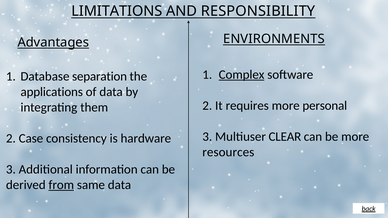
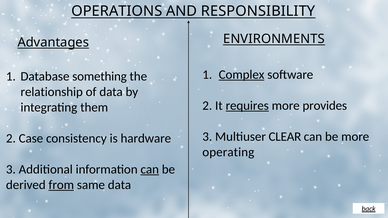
LIMITATIONS: LIMITATIONS -> OPERATIONS (117, 11)
separation: separation -> something (100, 76)
applications: applications -> relationship (52, 92)
requires underline: none -> present (247, 106)
personal: personal -> provides (325, 106)
resources: resources -> operating (228, 152)
can underline: none -> present (150, 169)
